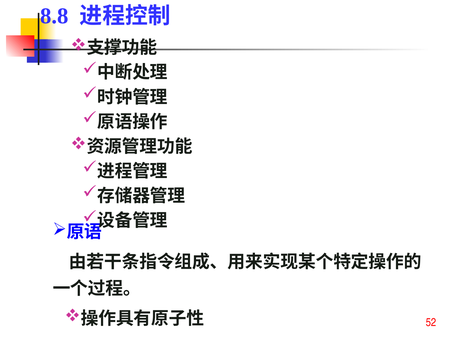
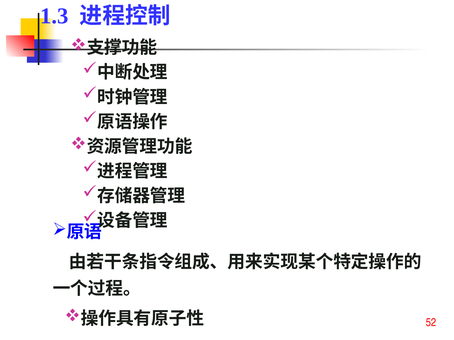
8.8: 8.8 -> 1.3 (54, 16)
